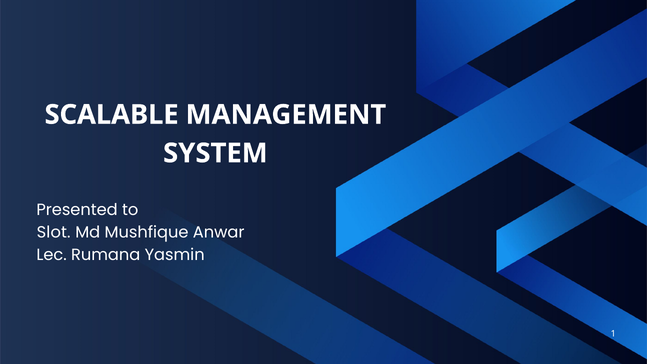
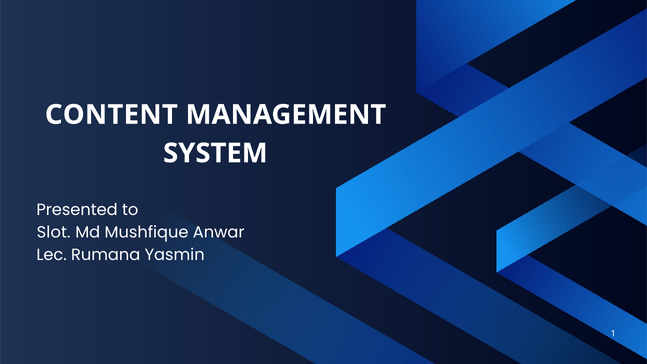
SCALABLE: SCALABLE -> CONTENT (111, 115)
